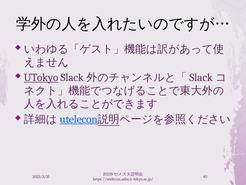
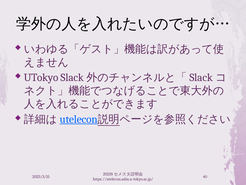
UTokyo underline: present -> none (41, 77)
